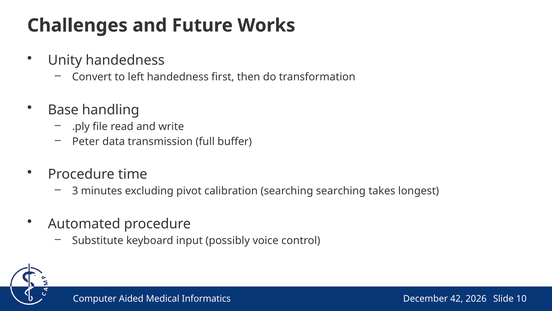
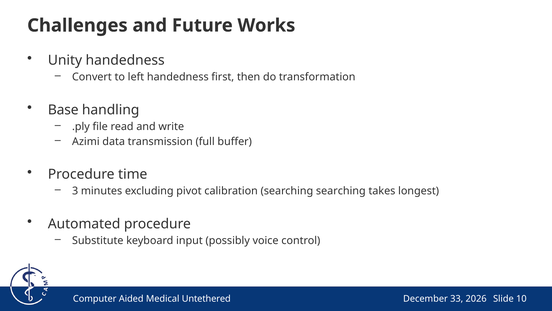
Peter: Peter -> Azimi (86, 141)
Informatics: Informatics -> Untethered (206, 298)
42: 42 -> 33 (457, 298)
